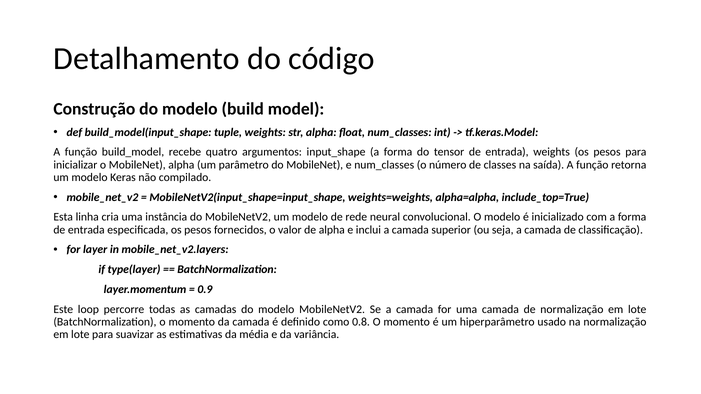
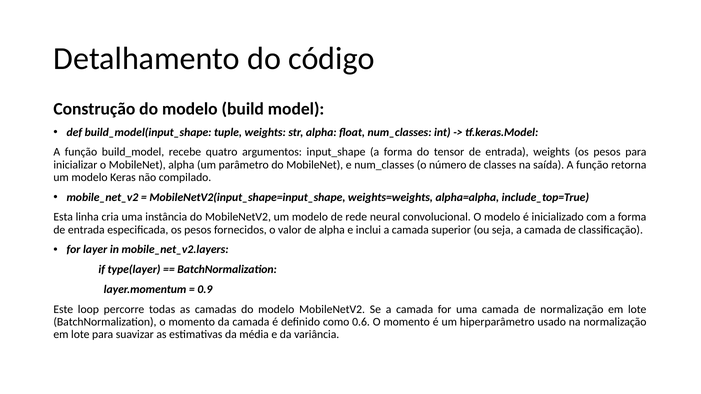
0.8: 0.8 -> 0.6 (361, 322)
